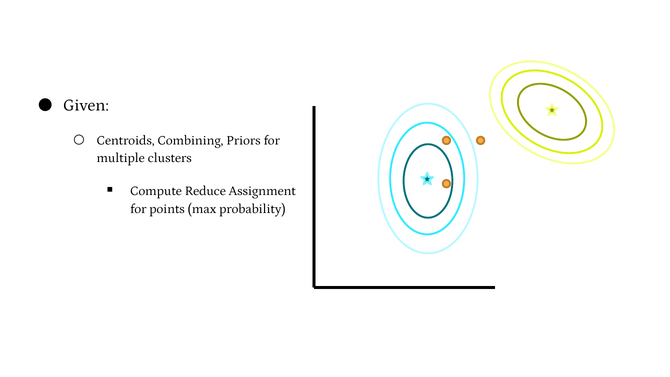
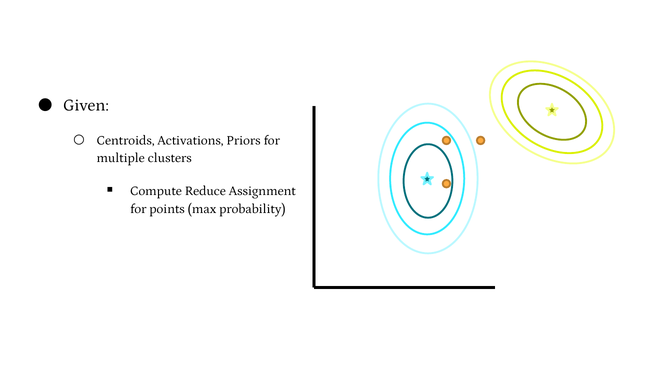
Combining: Combining -> Activations (190, 140)
